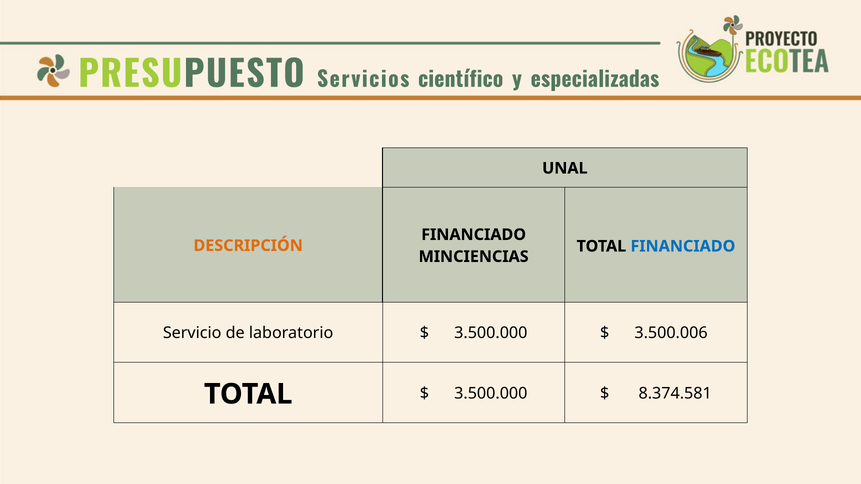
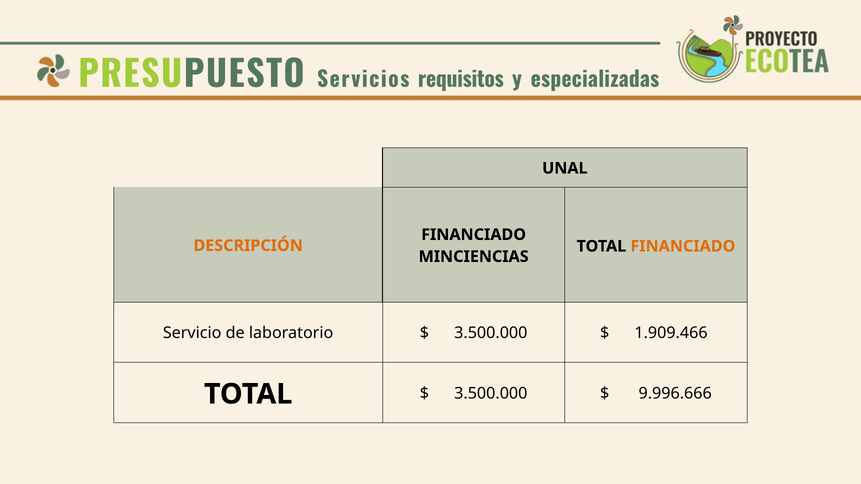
científico: científico -> requisitos (461, 80)
FINANCIADO colour: blue -> orange (683, 246)
3.500.006: 3.500.006 -> 1.909.466 (671, 333)
8.374.581: 8.374.581 -> 9.996.666 (675, 394)
